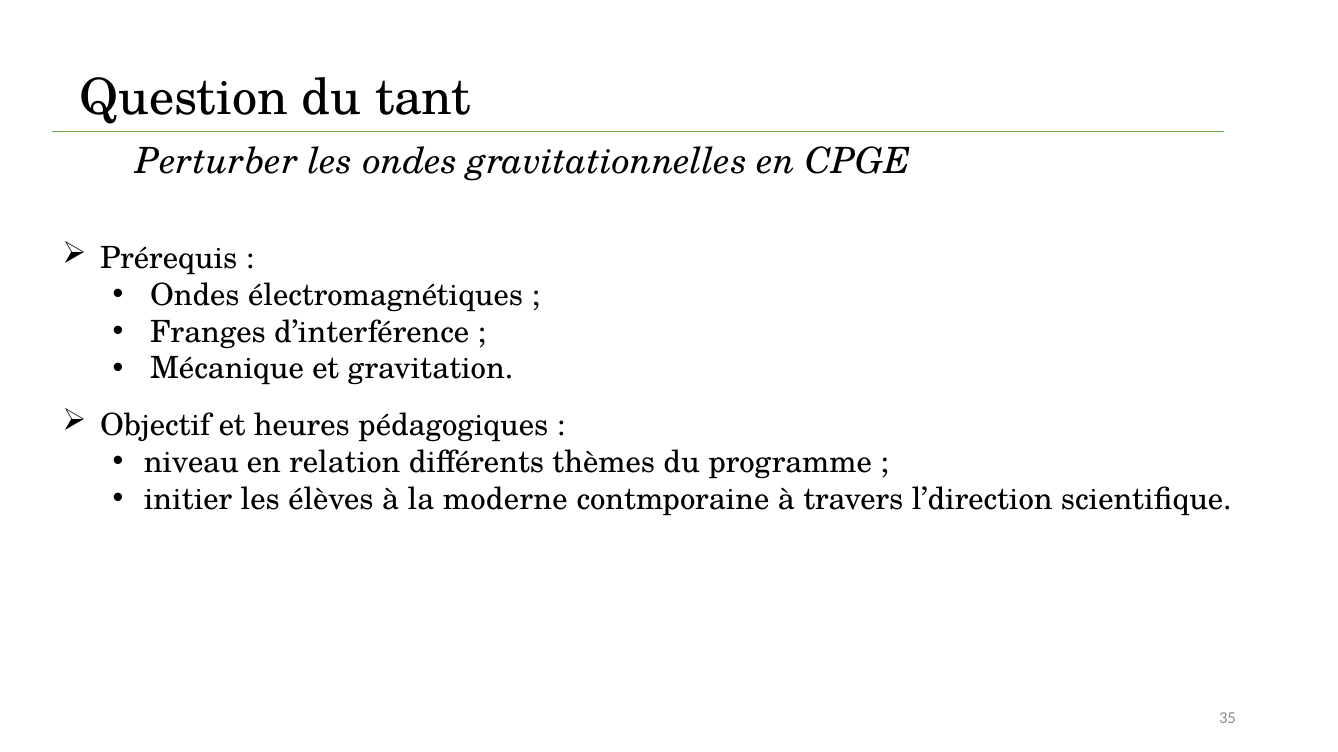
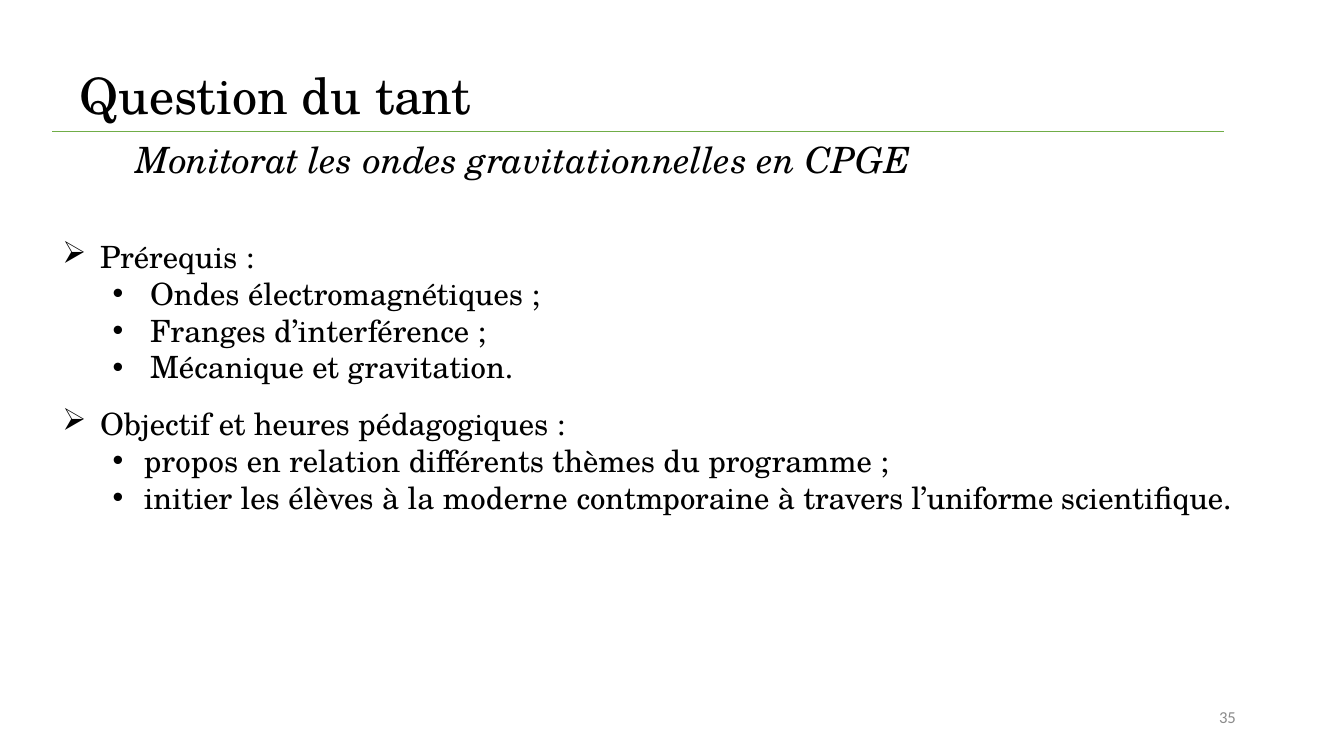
Perturber: Perturber -> Monitorat (217, 162)
niveau: niveau -> propos (191, 463)
l’direction: l’direction -> l’uniforme (982, 500)
